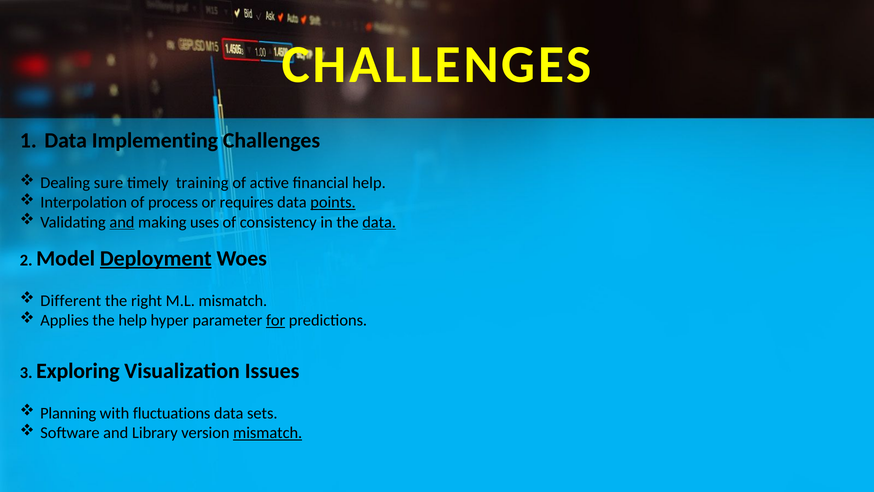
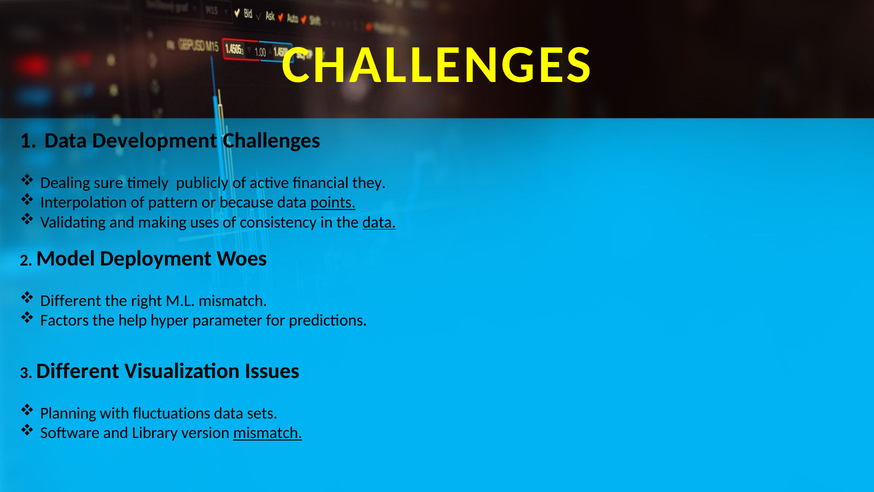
Implementing: Implementing -> Development (155, 140)
training: training -> publicly (202, 183)
financial help: help -> they (369, 183)
process: process -> pattern (173, 202)
requires: requires -> because (247, 202)
and underline: present -> none (122, 222)
Deployment underline: present -> none (156, 258)
Applies: Applies -> Factors (65, 320)
for underline: present -> none (276, 320)
3 Exploring: Exploring -> Different (78, 371)
